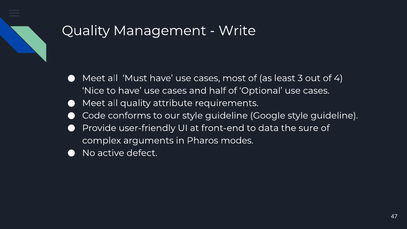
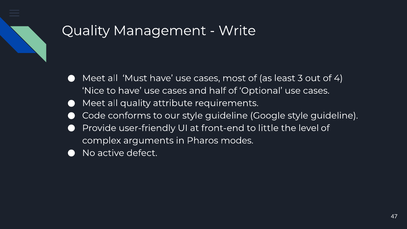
data: data -> little (268, 128)
sure: sure -> level (309, 128)
